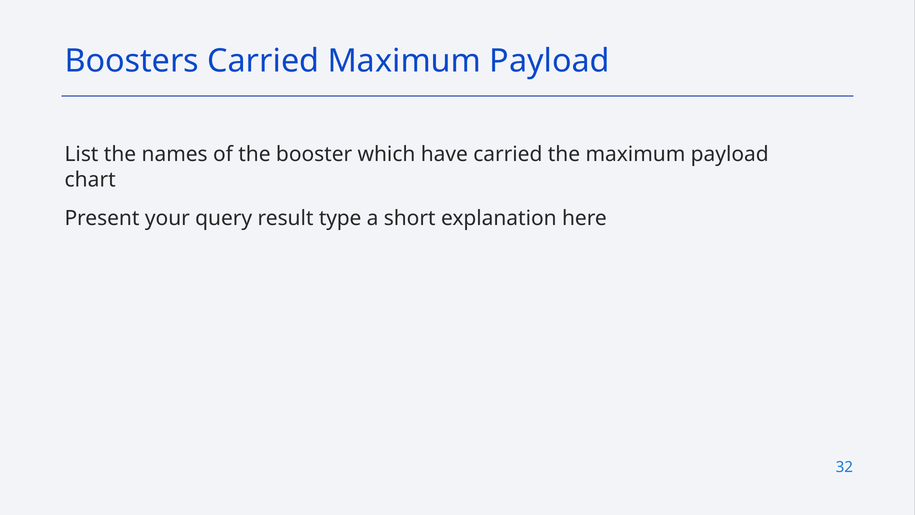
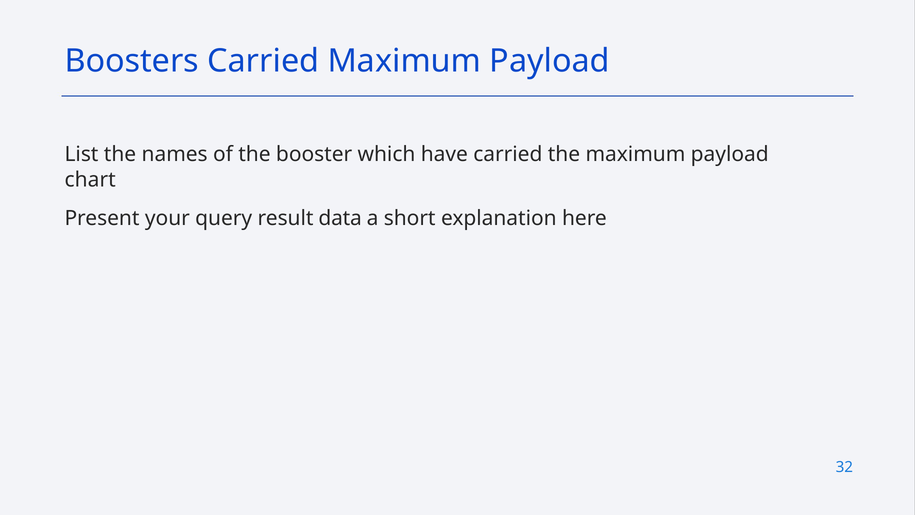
type: type -> data (340, 218)
